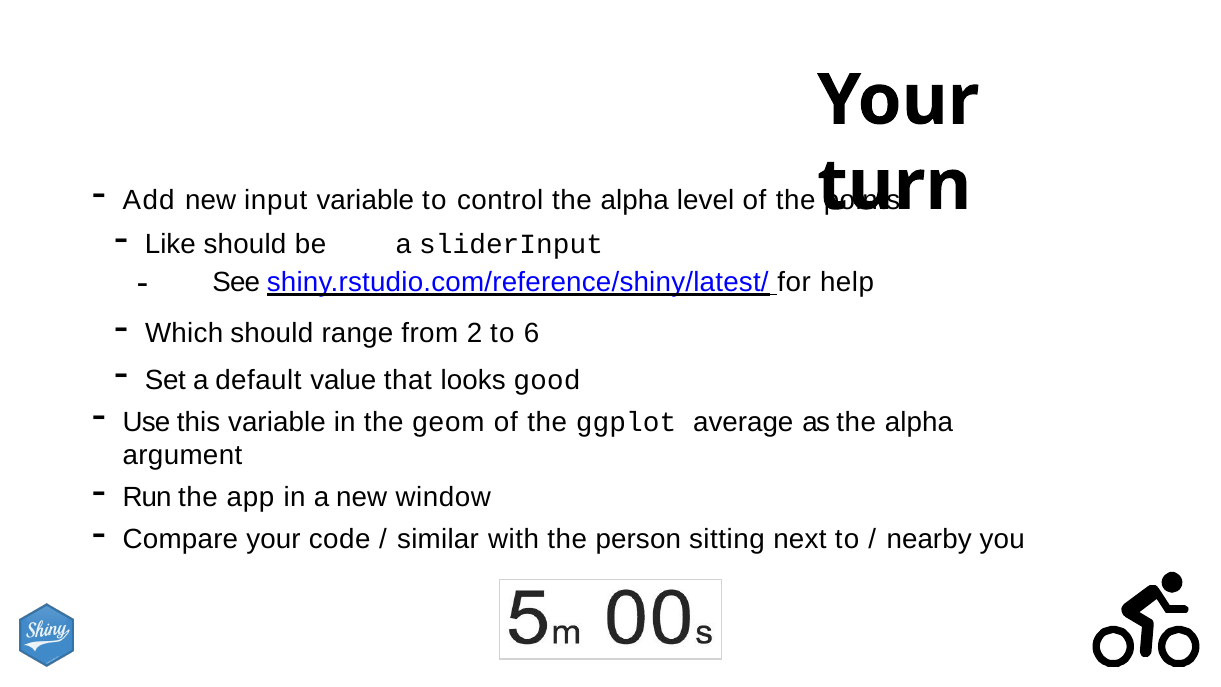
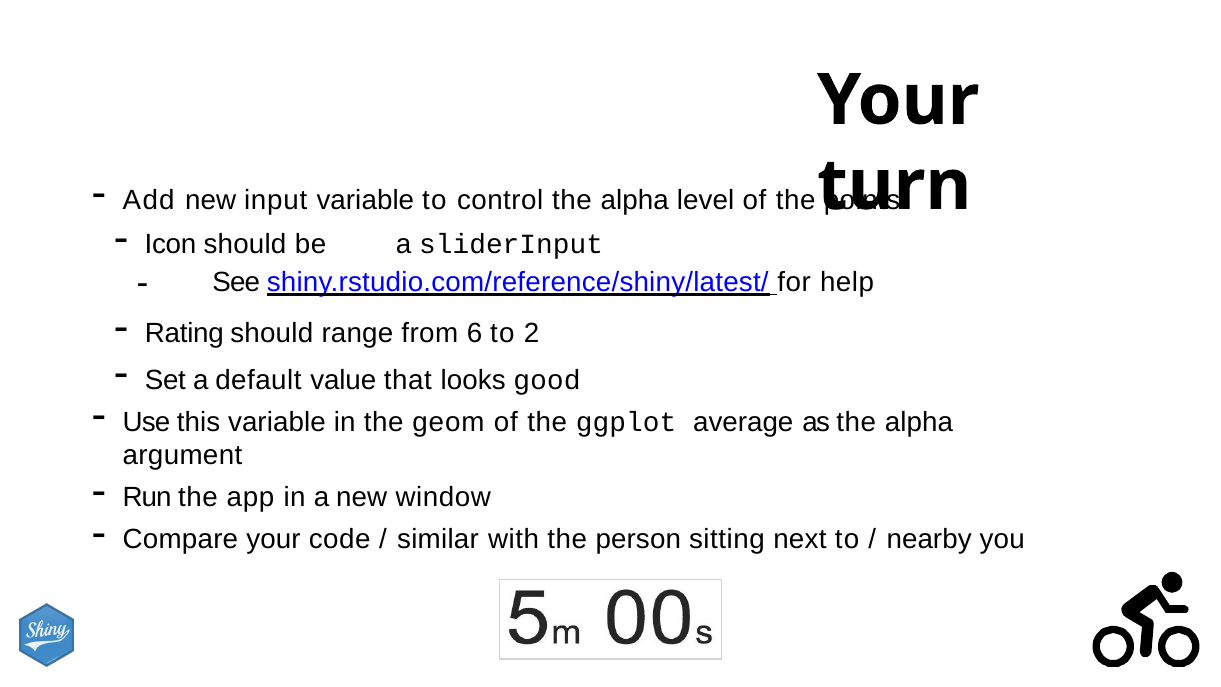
Like: Like -> Icon (170, 244)
Which: Which -> Rating (184, 333)
2: 2 -> 6 (475, 333)
6: 6 -> 2 (532, 333)
